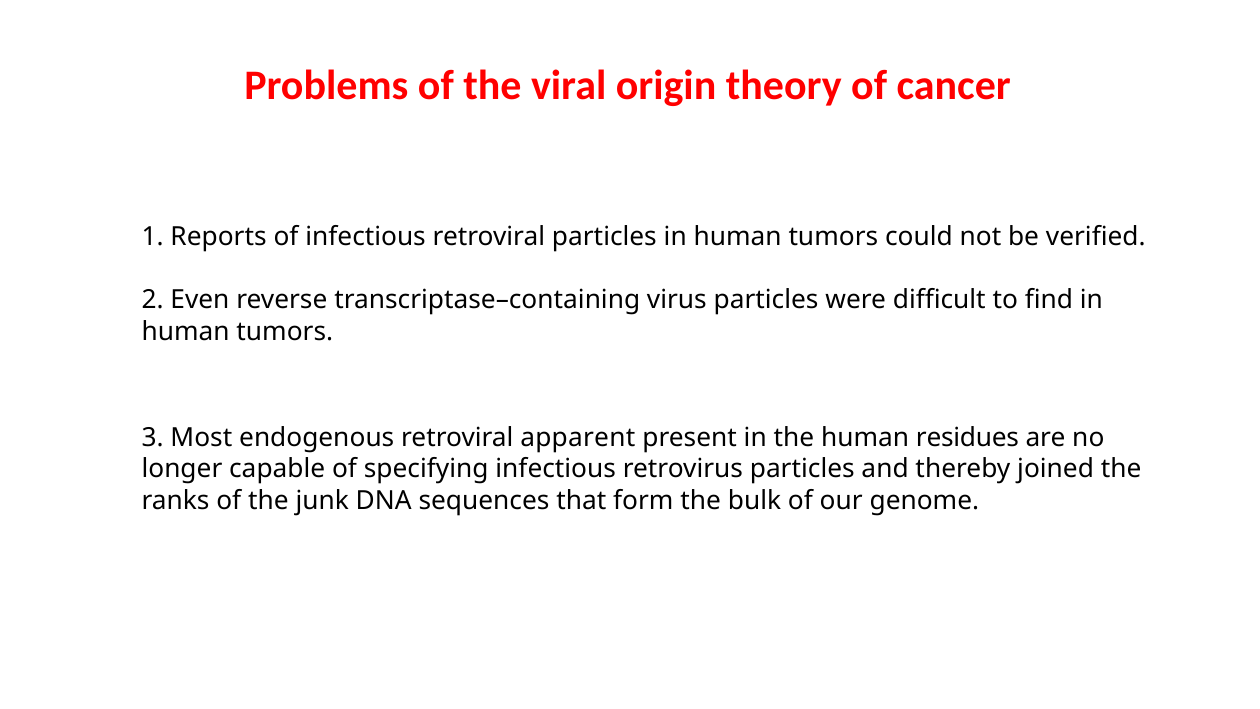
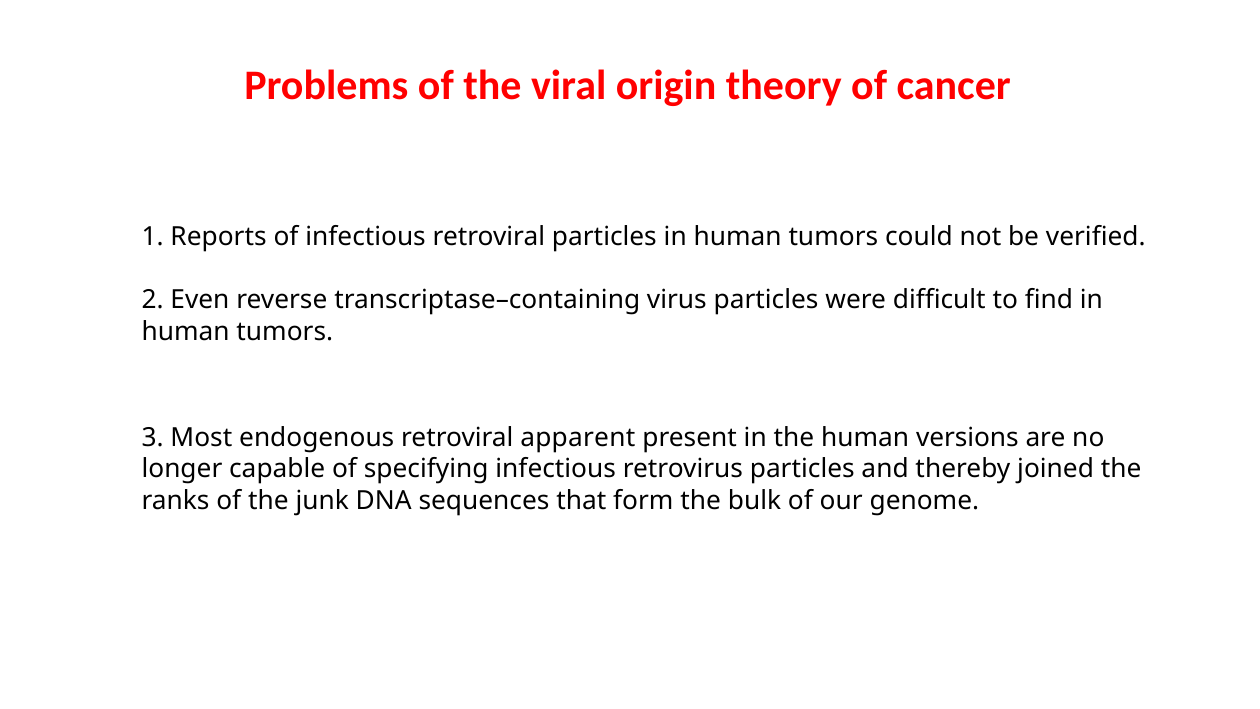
residues: residues -> versions (967, 437)
